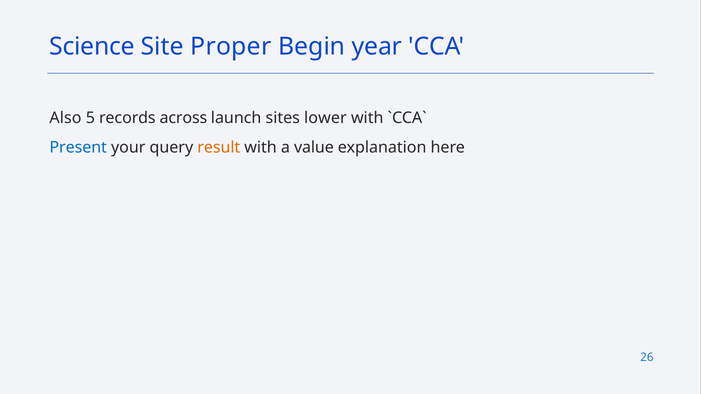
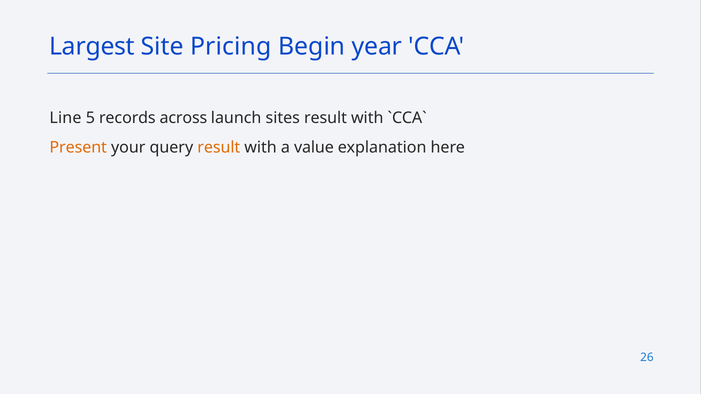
Science: Science -> Largest (92, 47)
Proper: Proper -> Pricing (231, 47)
Also: Also -> Line (65, 118)
sites lower: lower -> result (325, 118)
Present colour: blue -> orange (78, 148)
